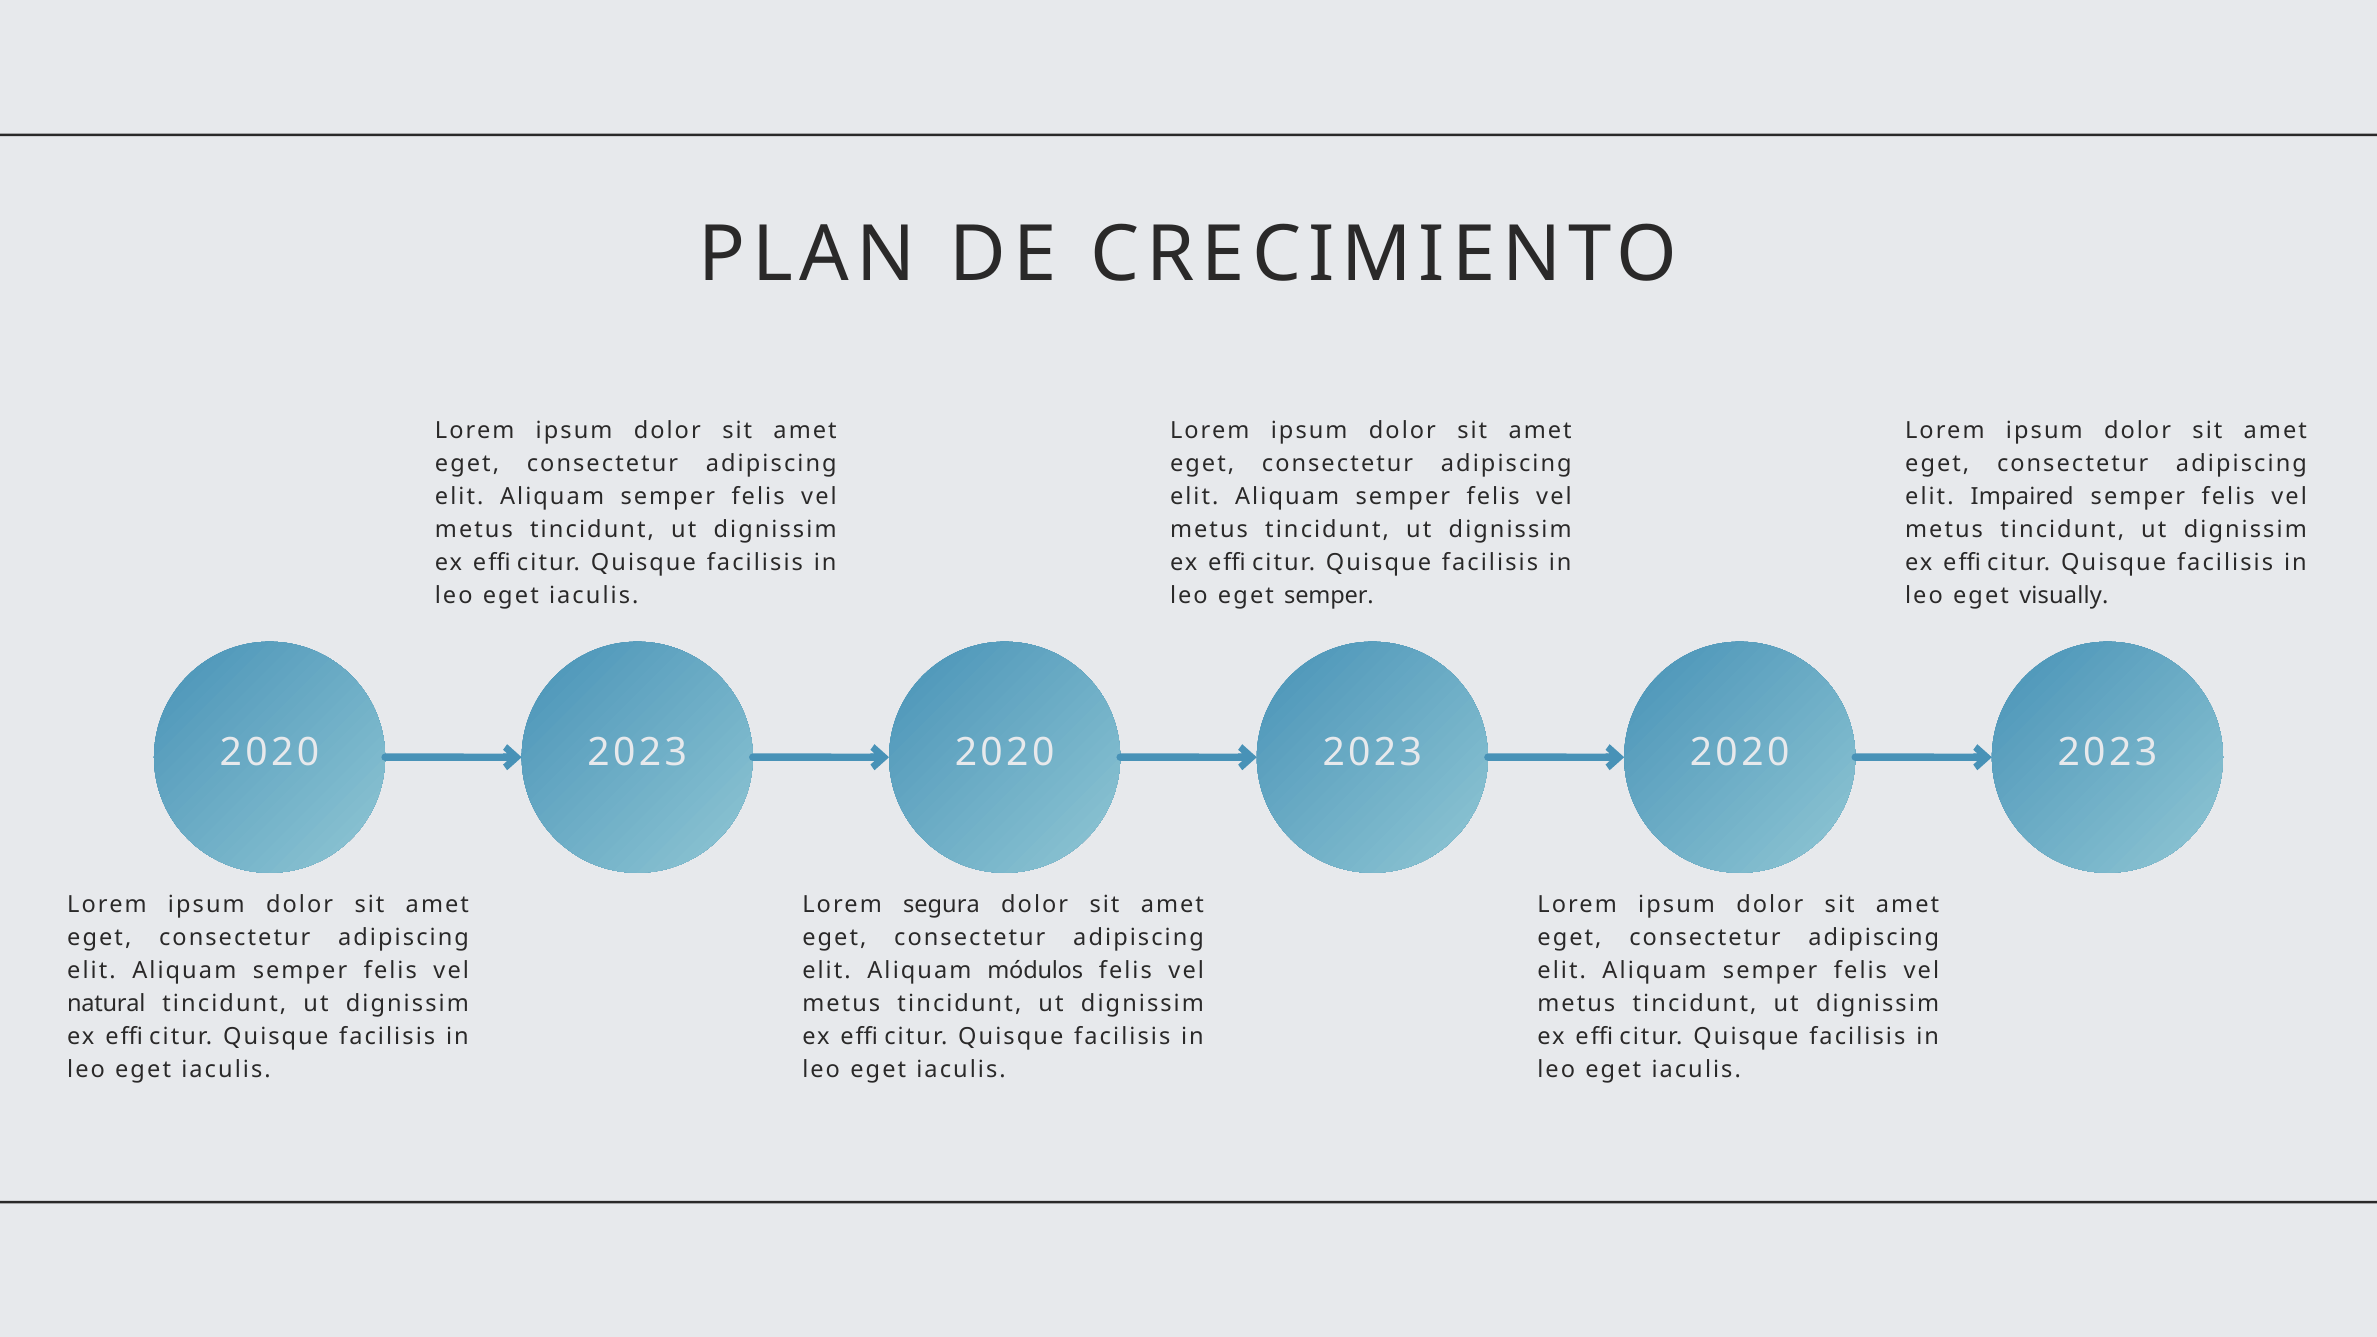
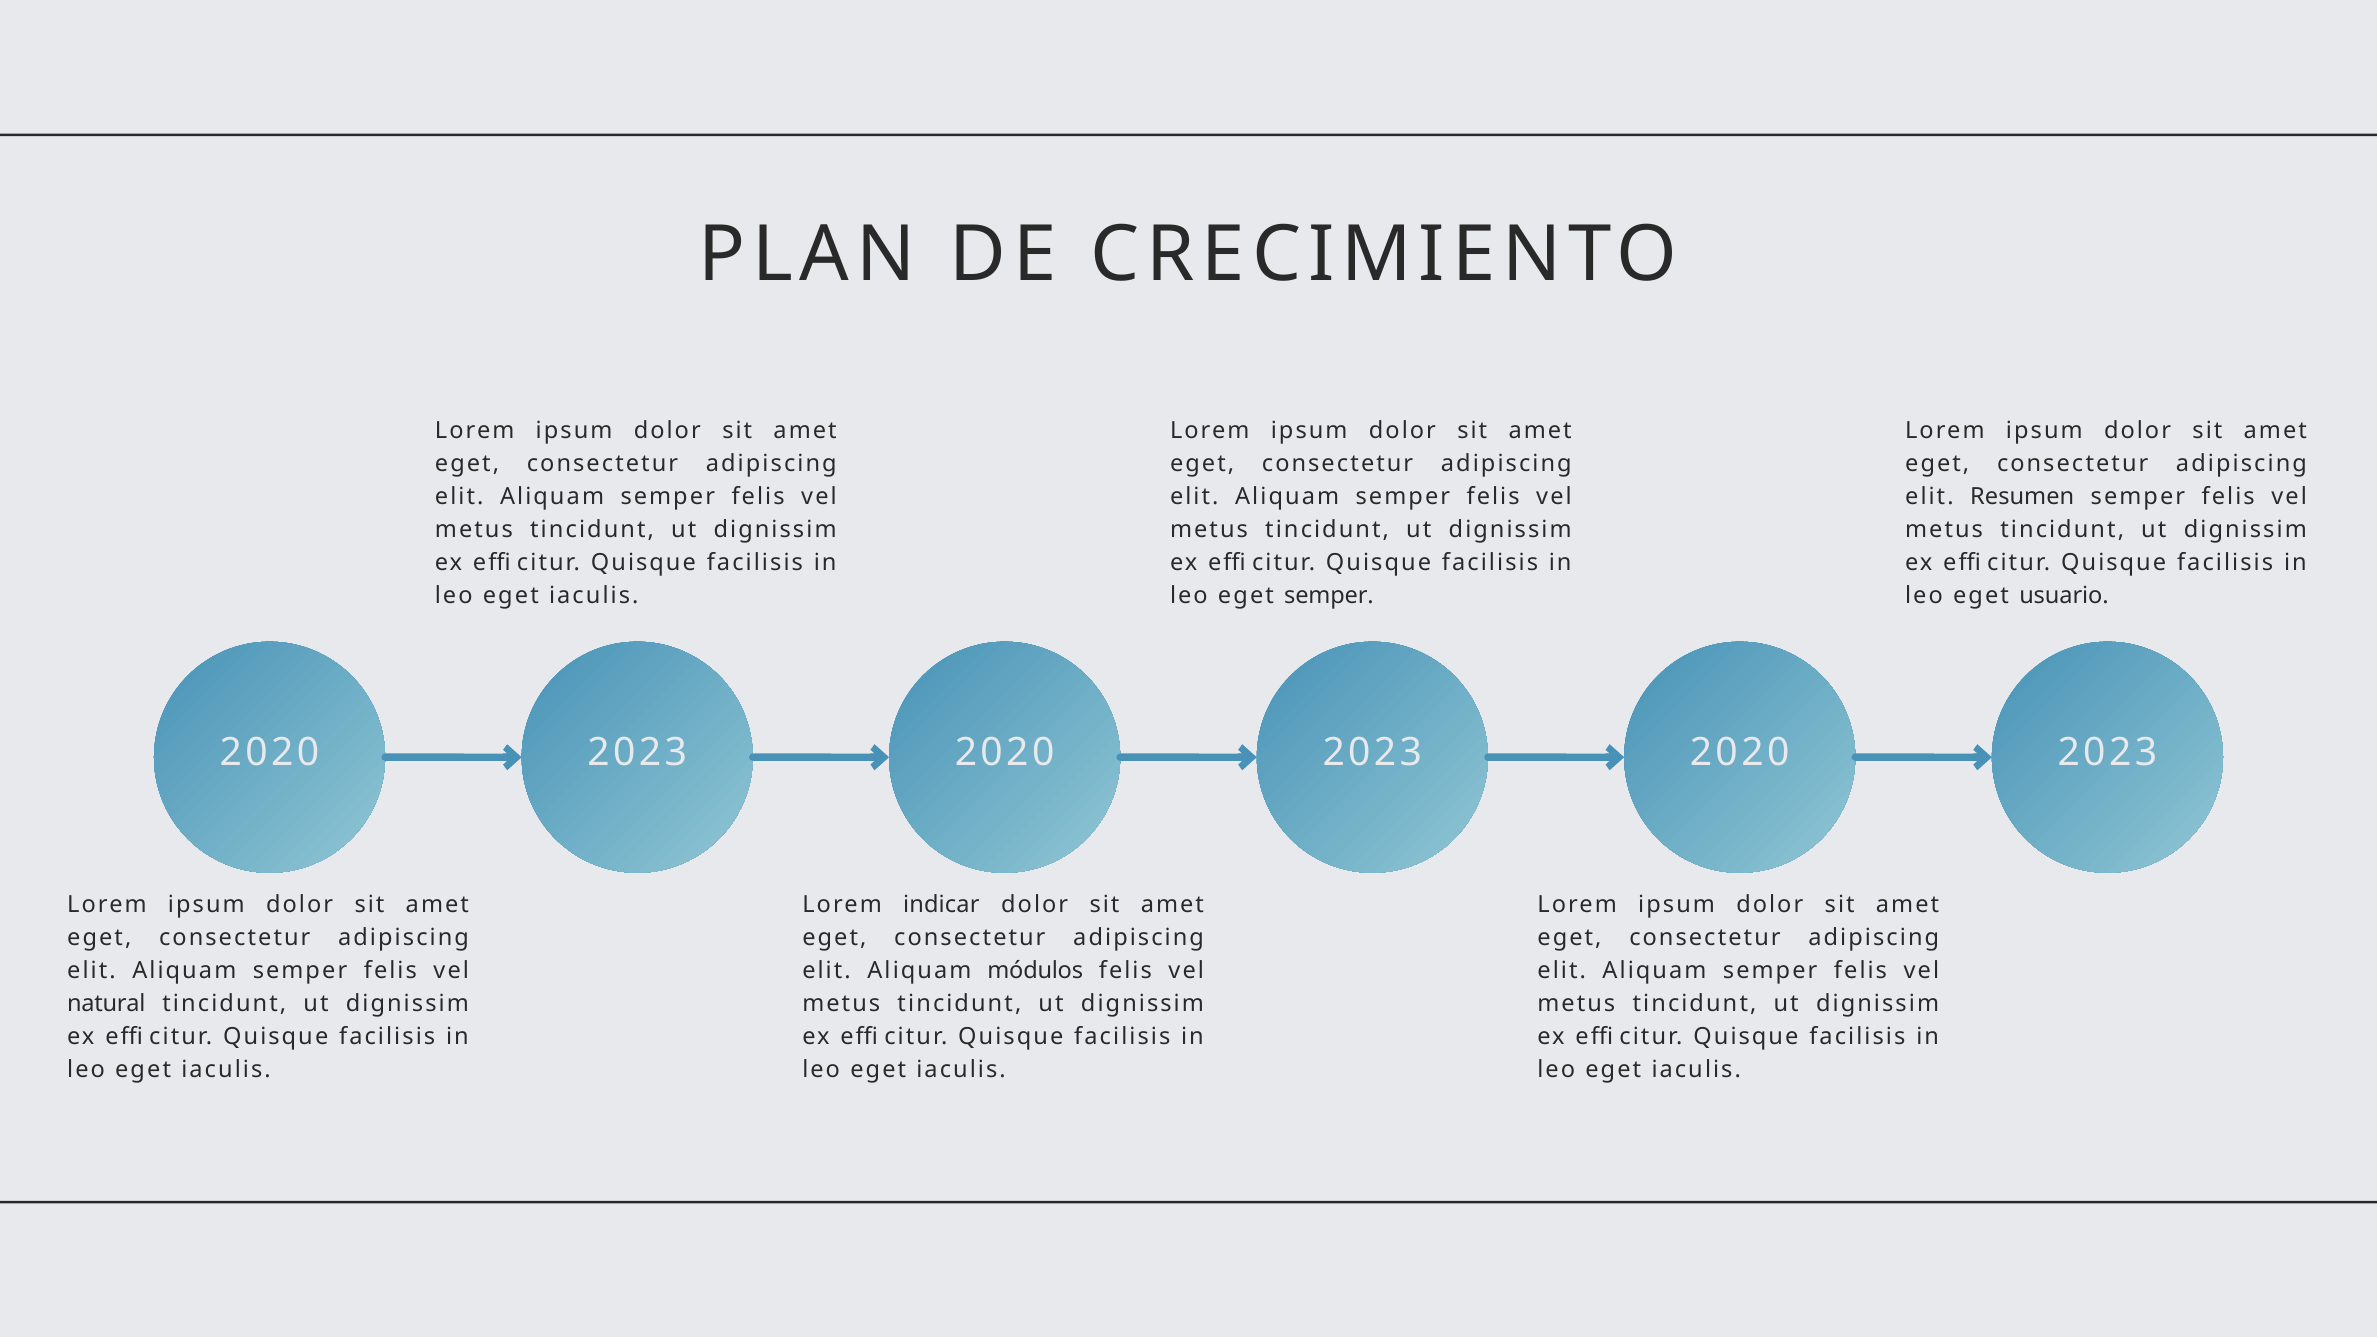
Impaired: Impaired -> Resumen (2022, 496)
visually: visually -> usuario (2064, 596)
segura: segura -> indicar (941, 905)
